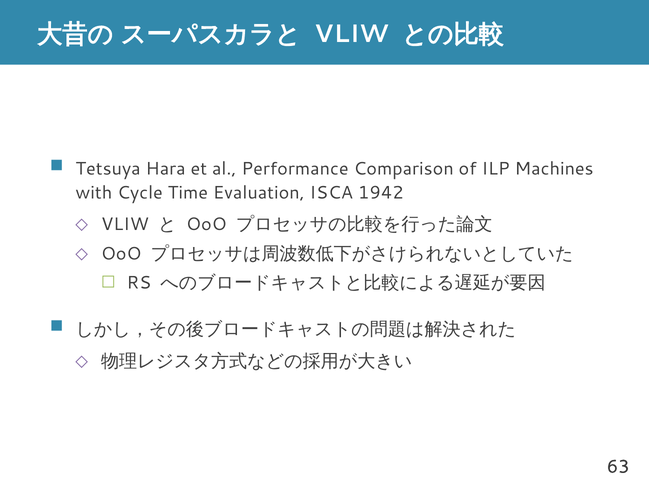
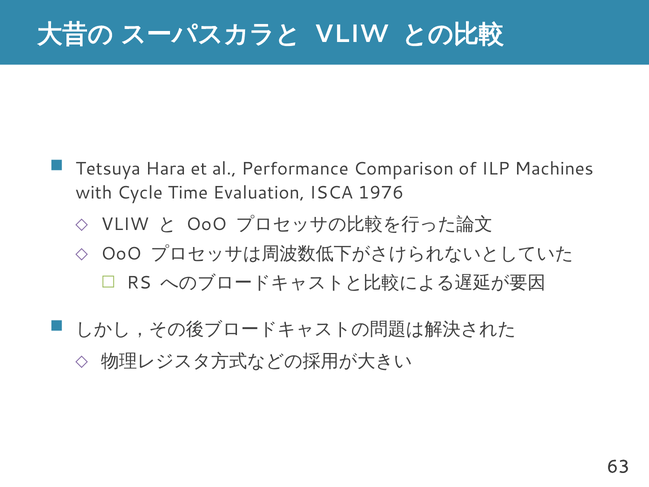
1942: 1942 -> 1976 (381, 192)
